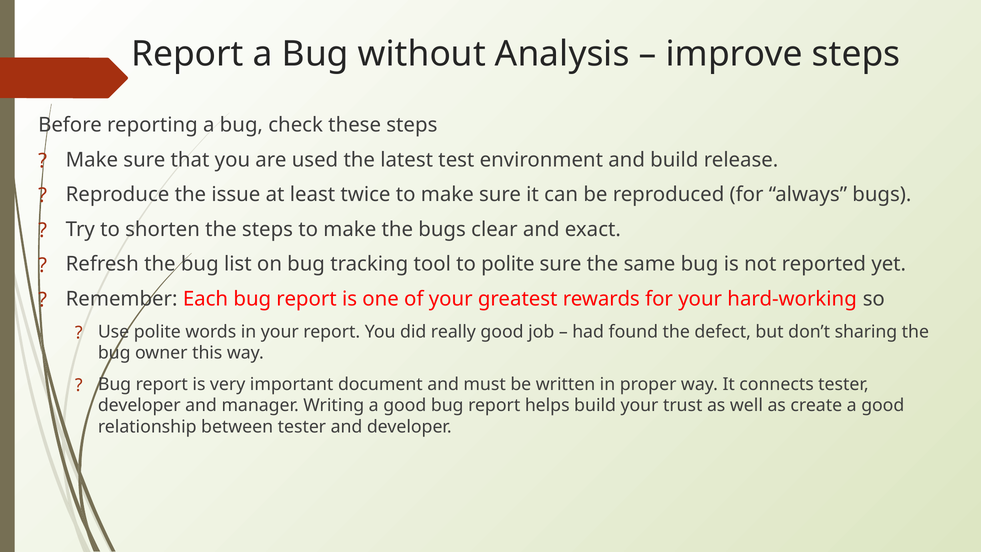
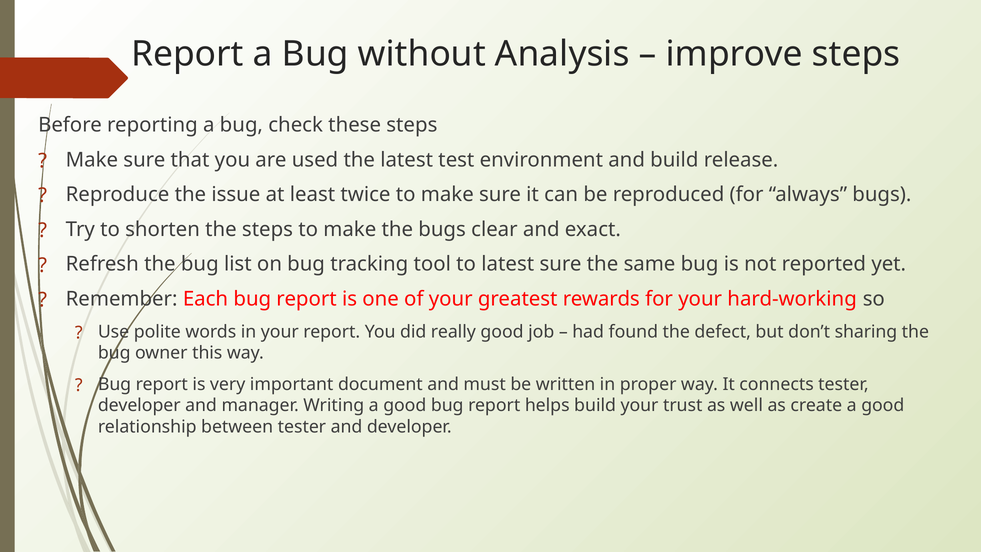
to polite: polite -> latest (508, 264)
